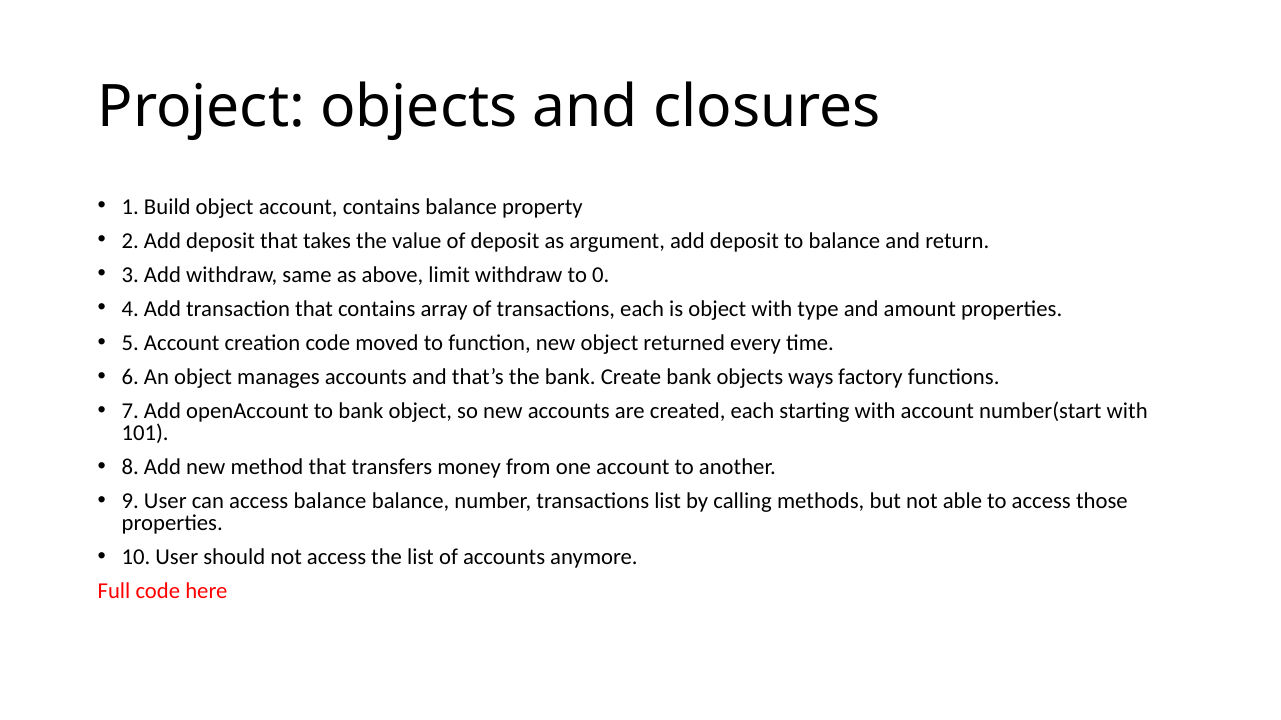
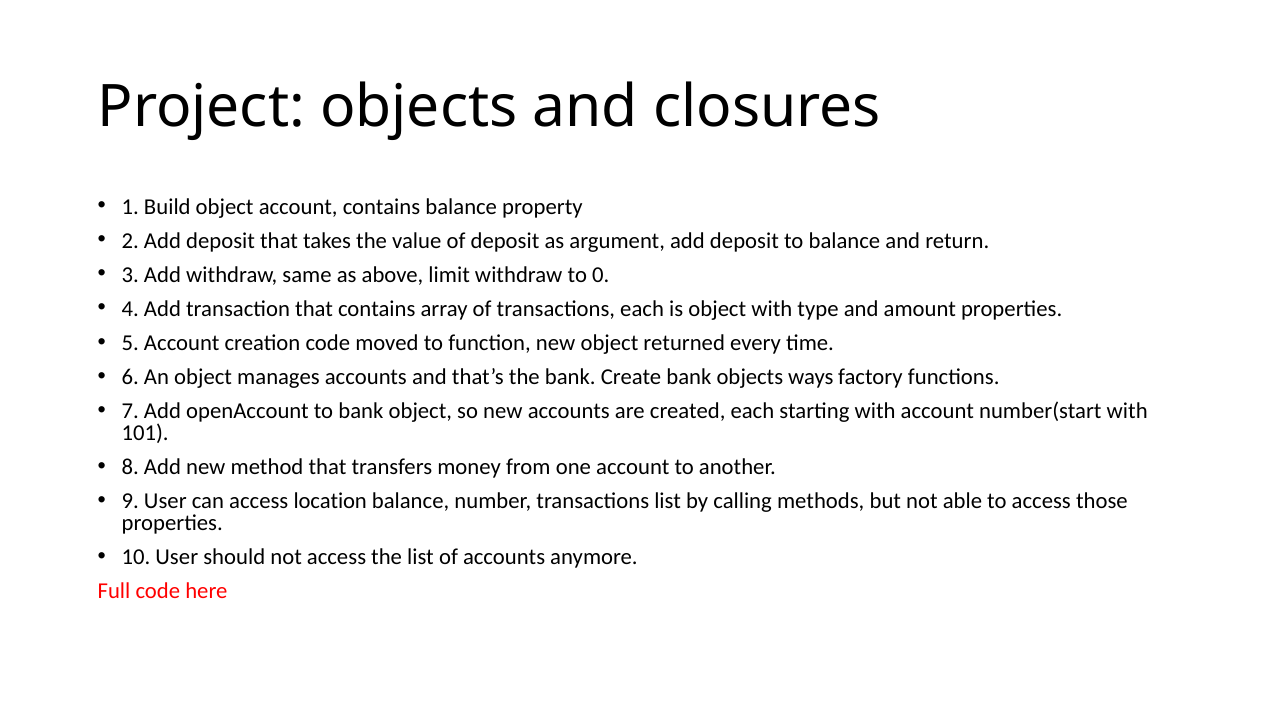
access balance: balance -> location (330, 501)
